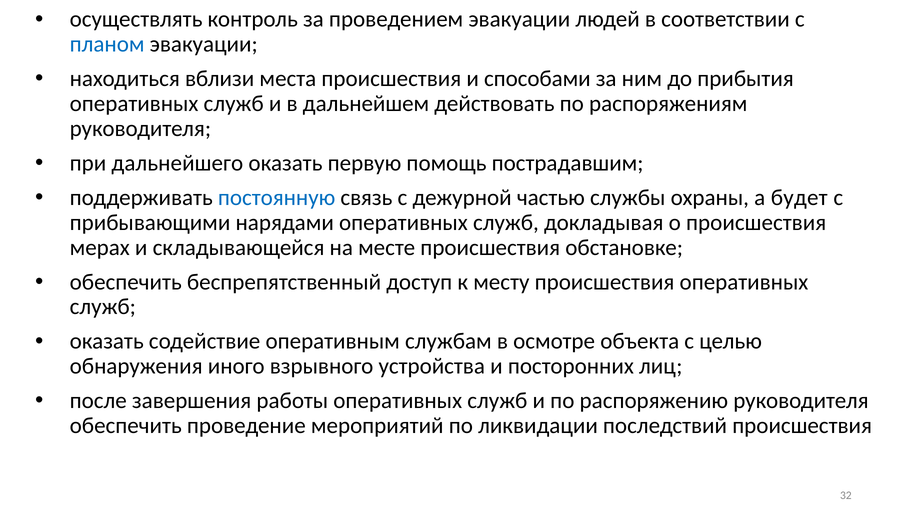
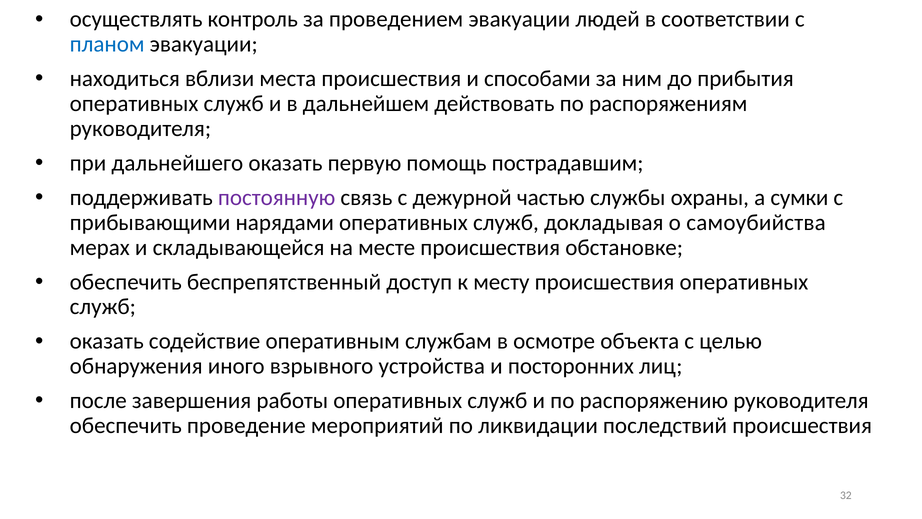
постоянную colour: blue -> purple (277, 197)
будет: будет -> сумки (799, 197)
о происшествия: происшествия -> самоубийства (756, 222)
